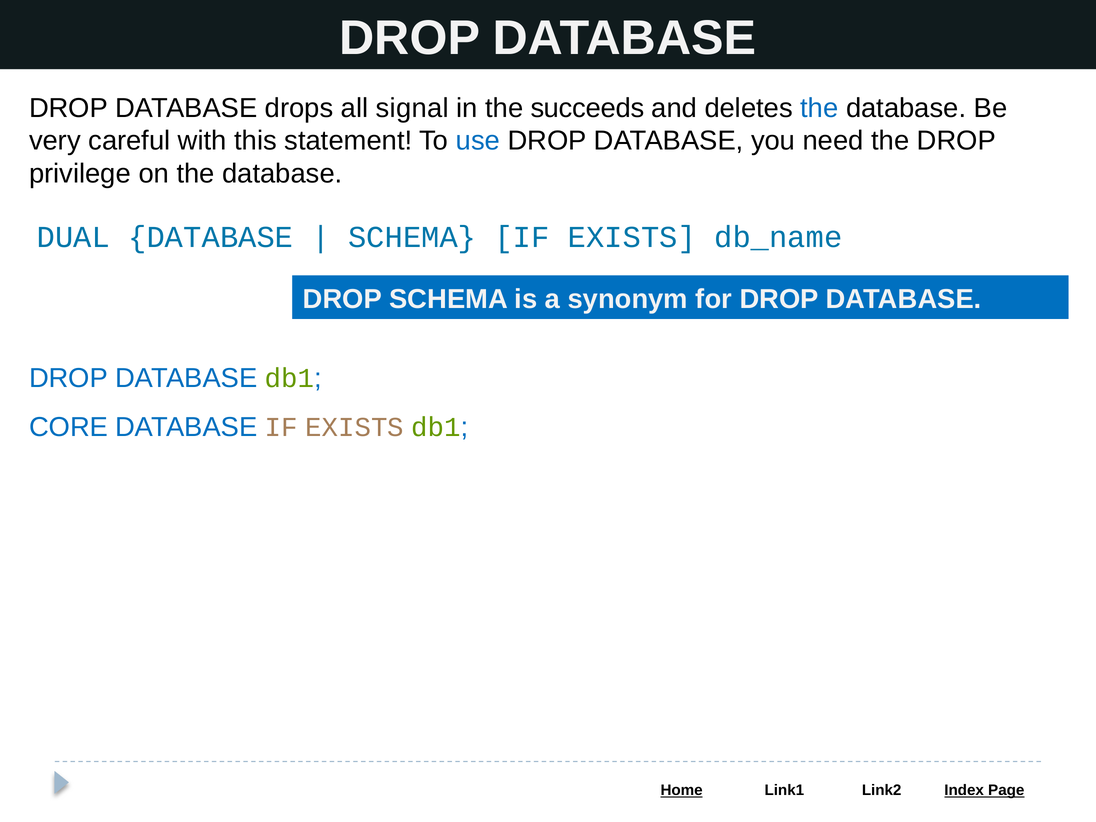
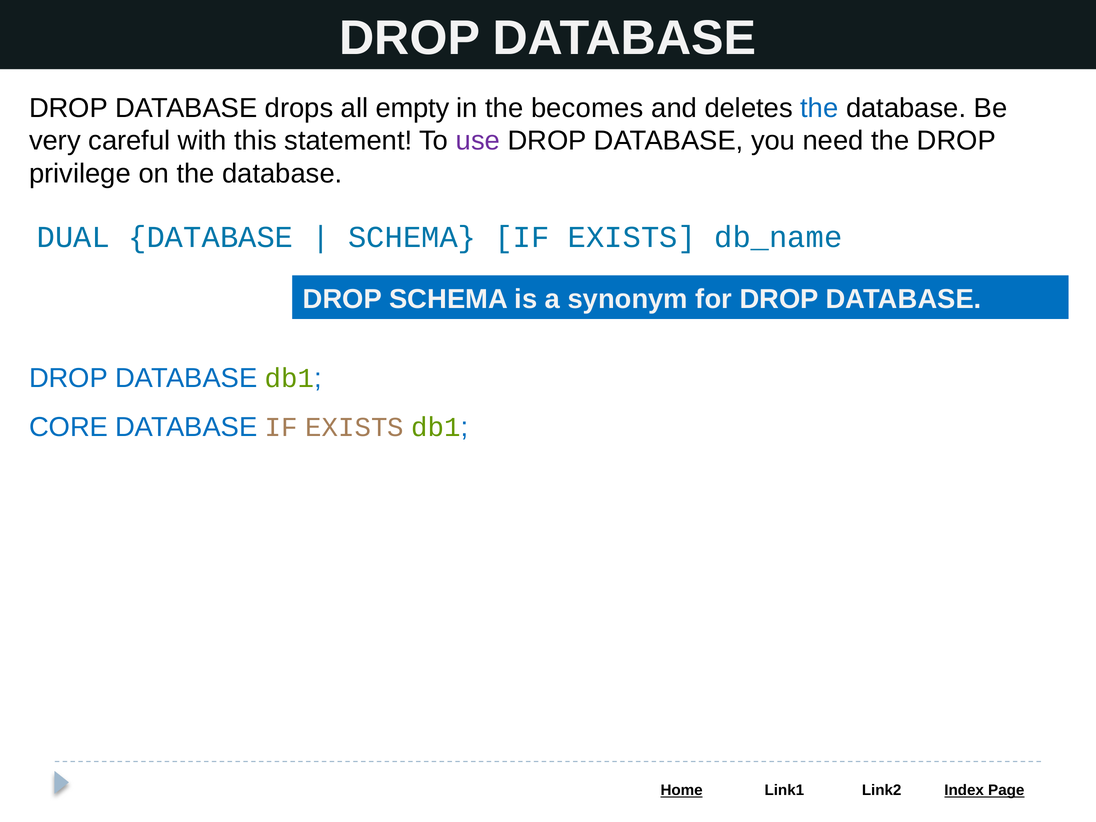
signal: signal -> empty (412, 108)
succeeds: succeeds -> becomes (587, 108)
use colour: blue -> purple (478, 141)
